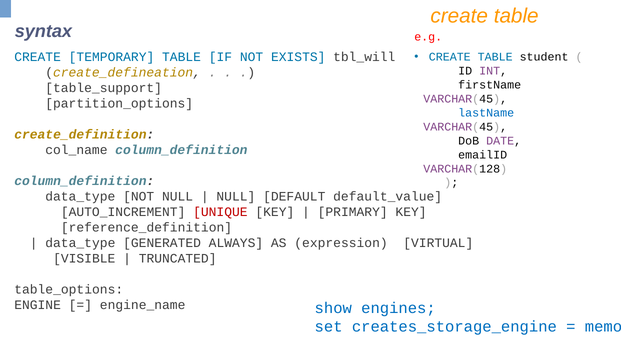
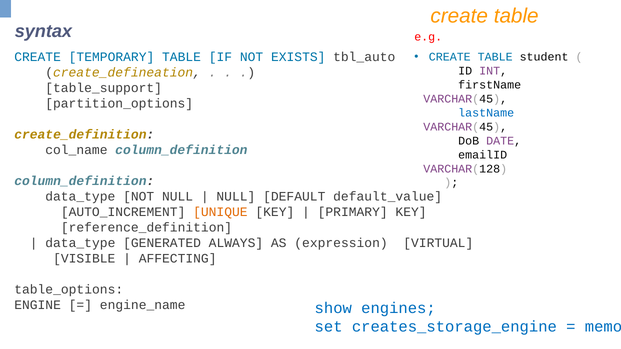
tbl_will: tbl_will -> tbl_auto (364, 57)
UNIQUE colour: red -> orange (220, 212)
TRUNCATED: TRUNCATED -> AFFECTING (178, 259)
